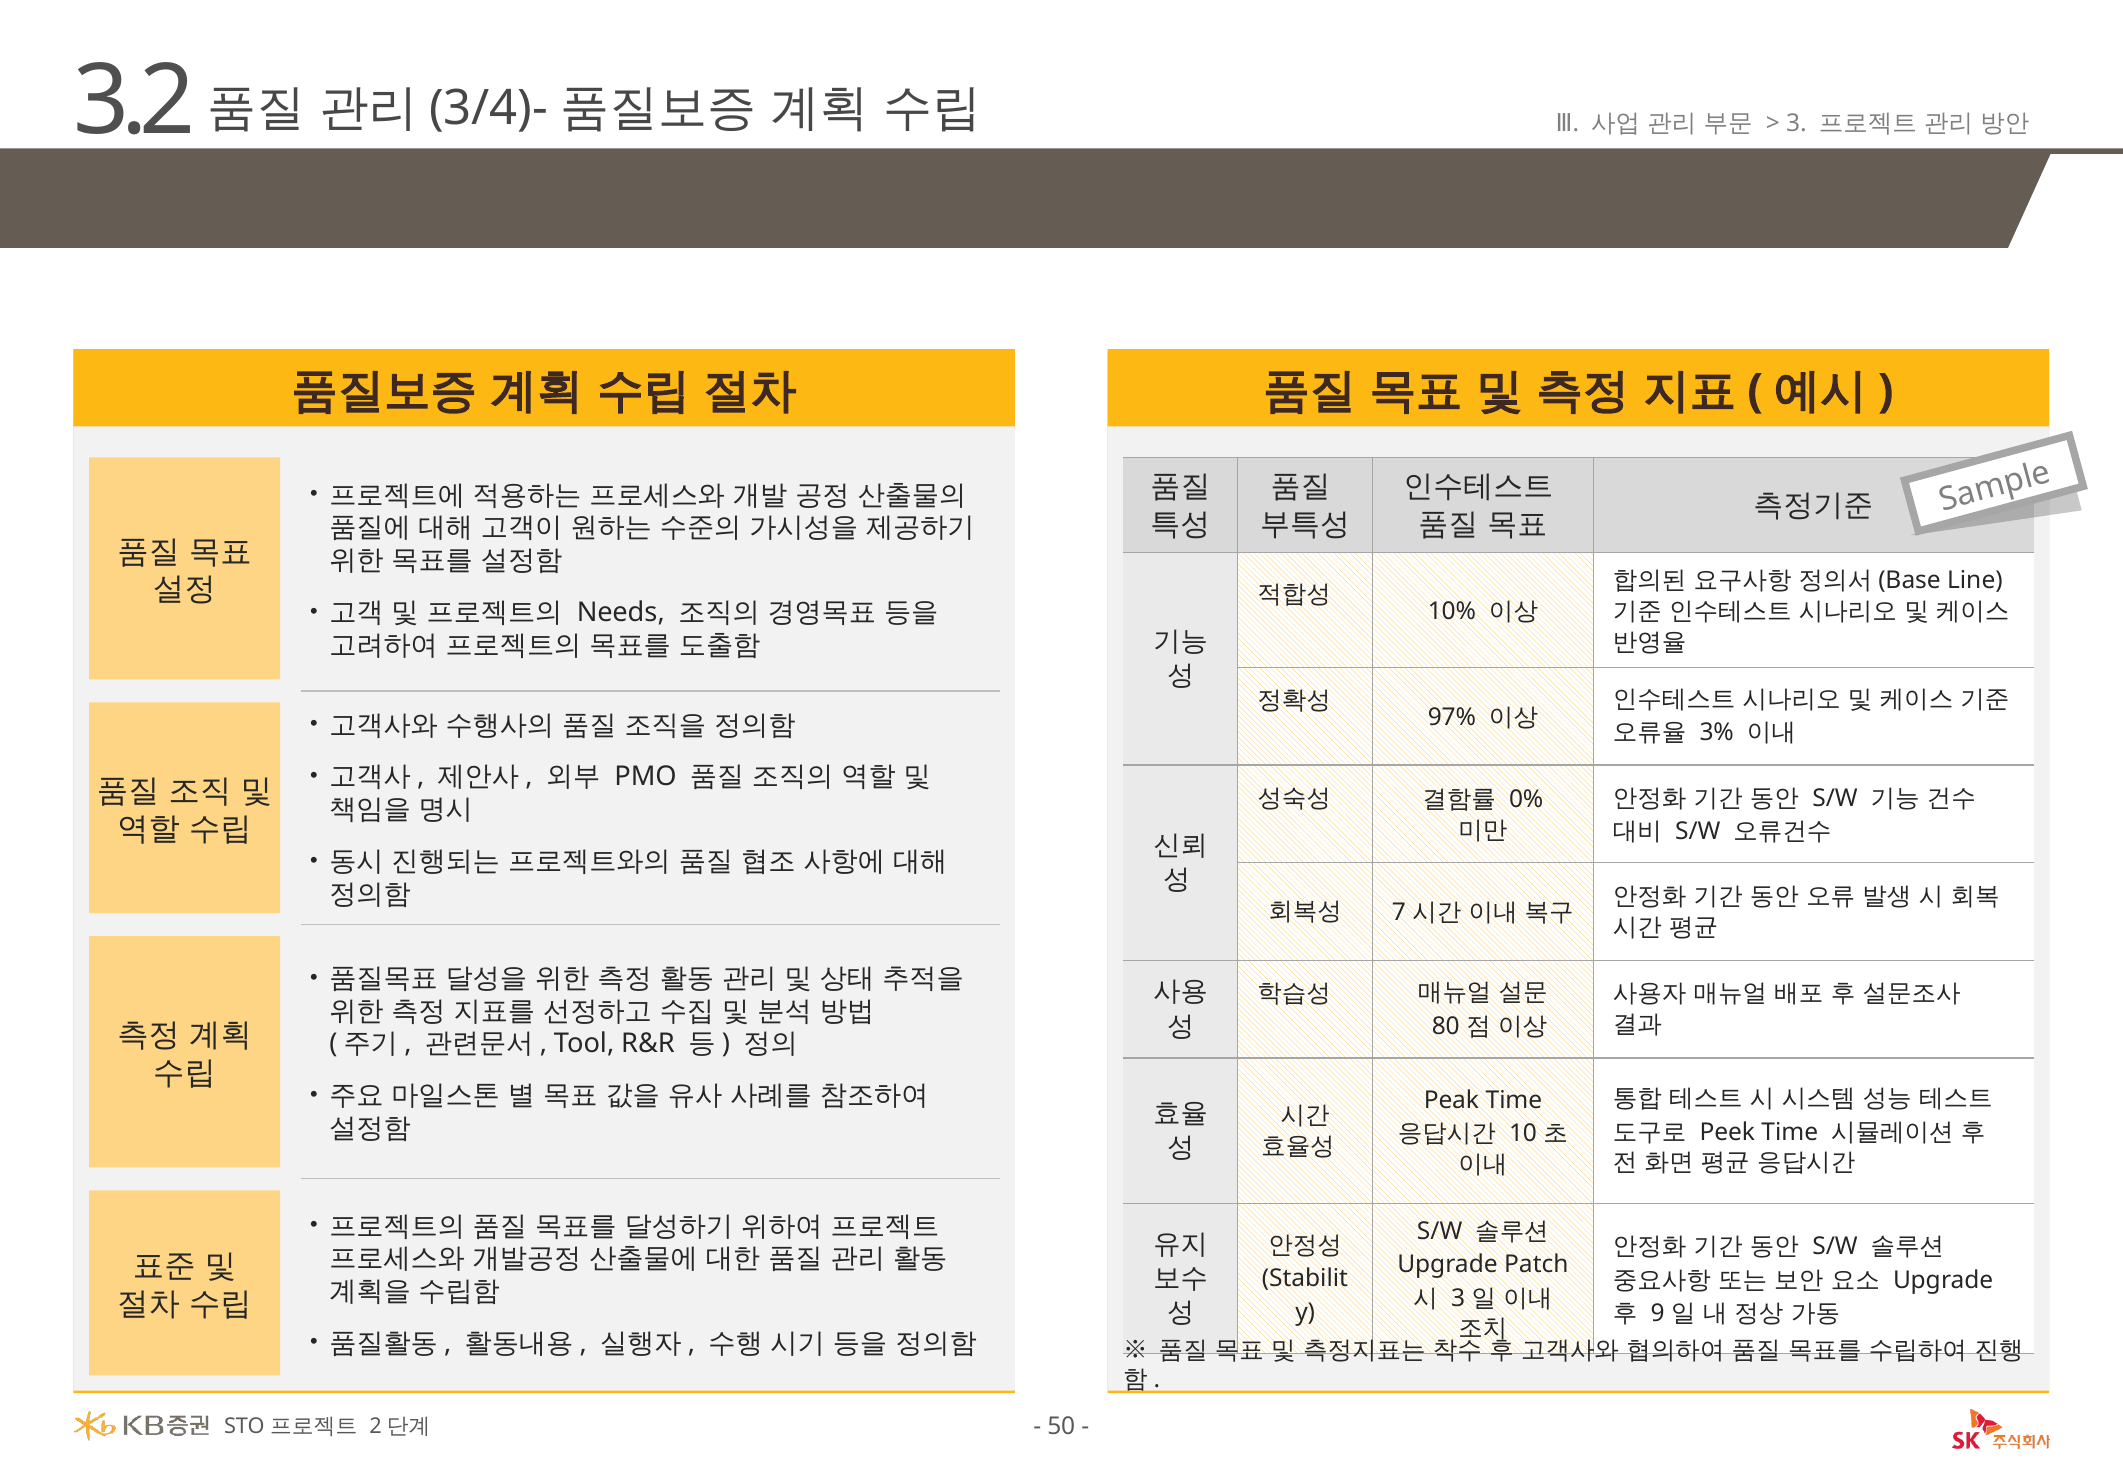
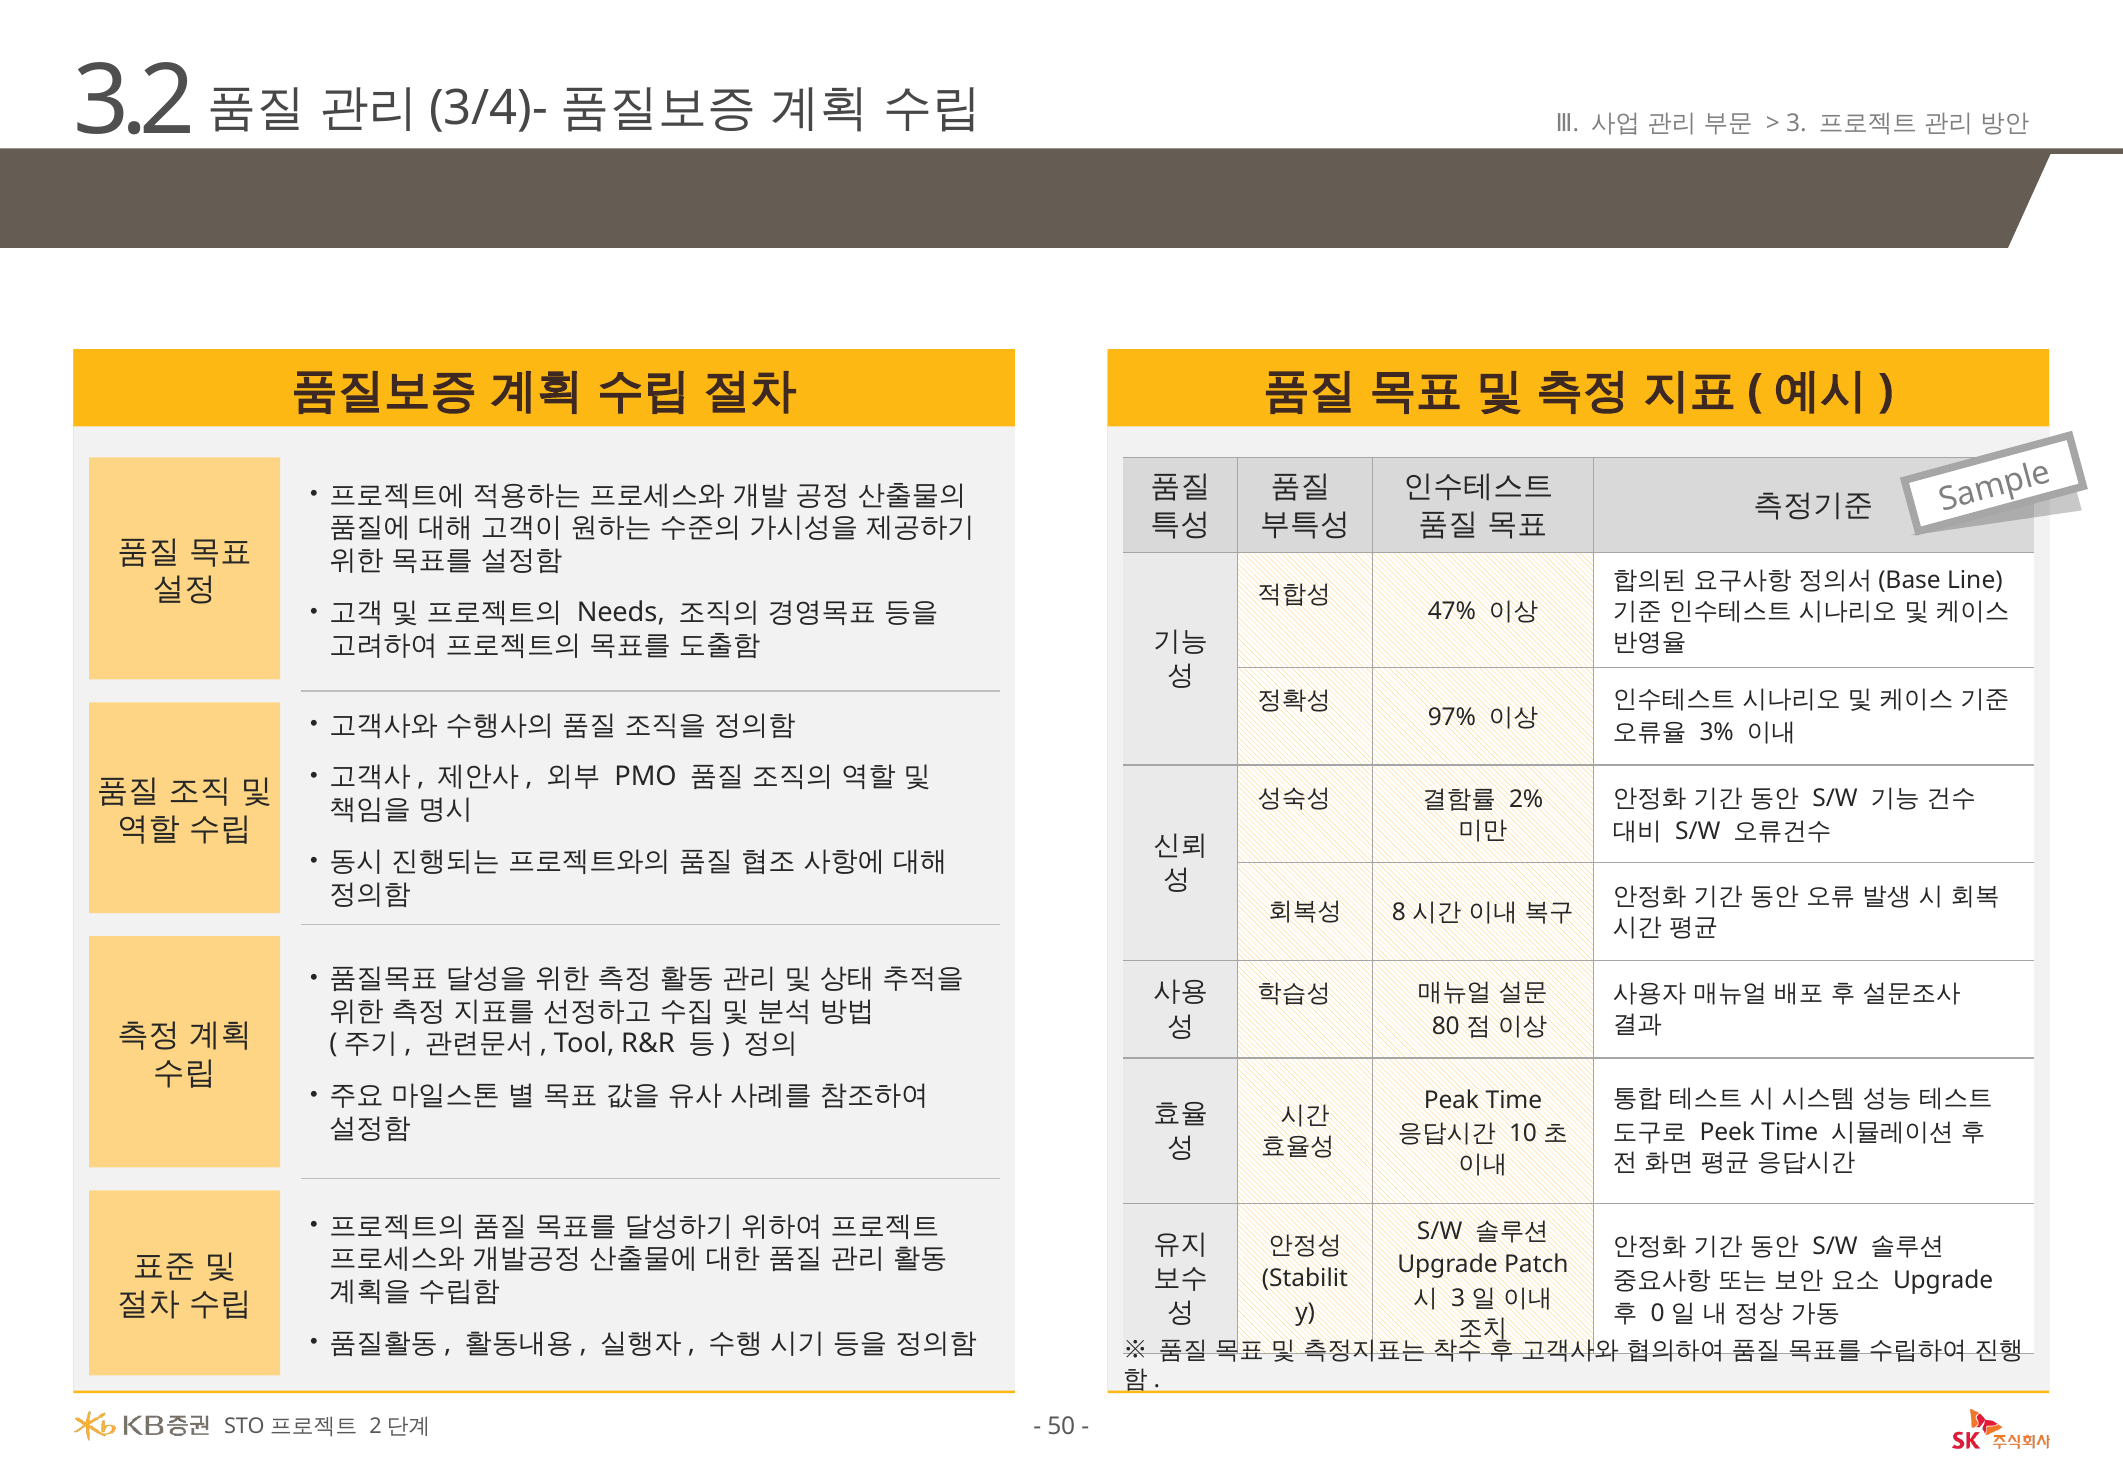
10%: 10% -> 47% (1452, 611)
0%: 0% -> 2% (1526, 800)
7: 7 -> 8 (1399, 913)
9: 9 -> 0 (1658, 1313)
